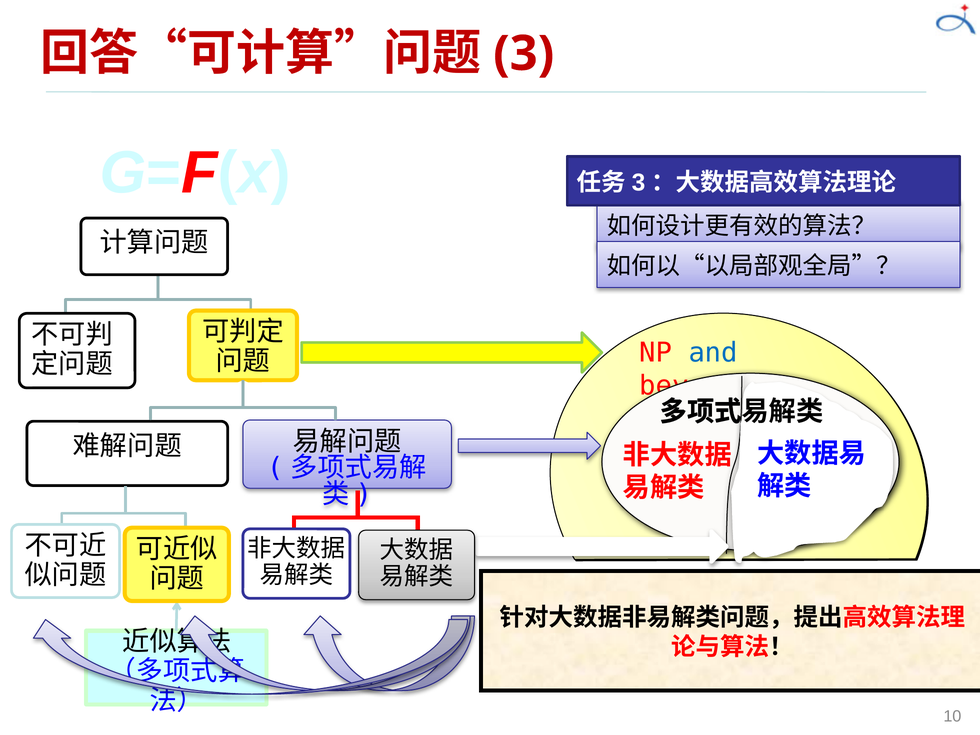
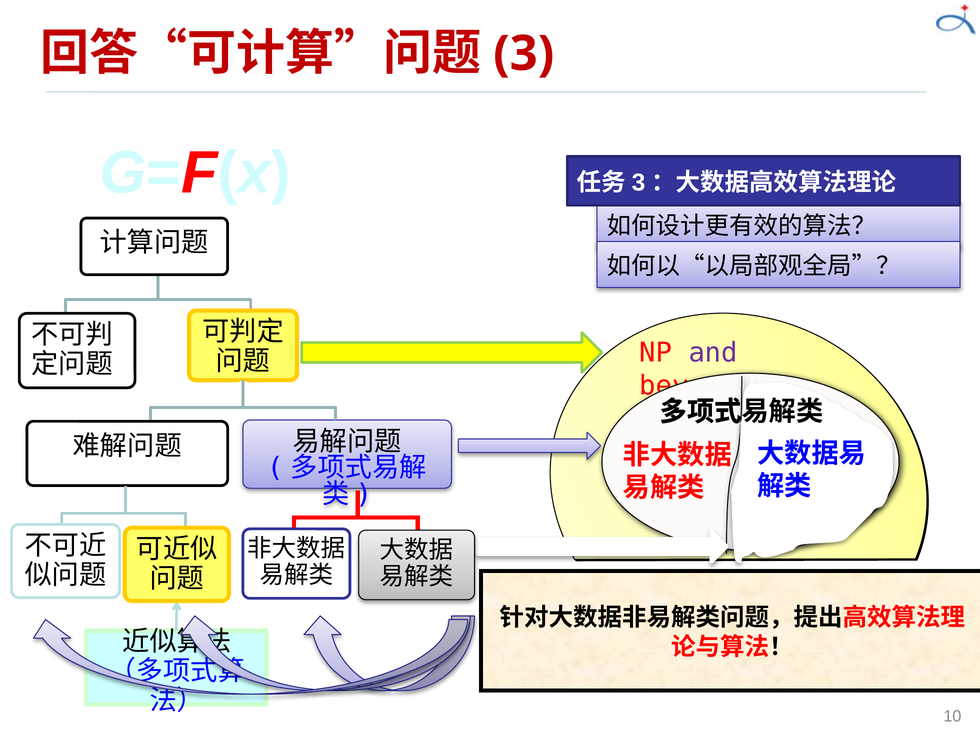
and colour: blue -> purple (713, 353)
